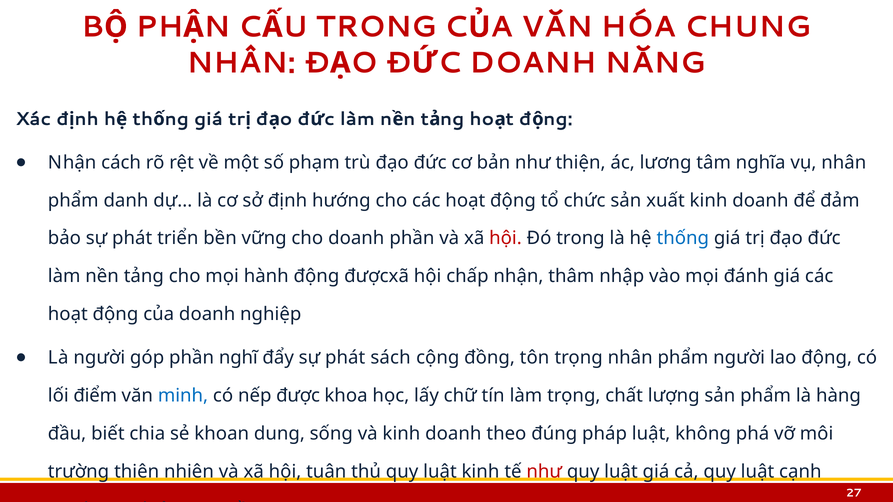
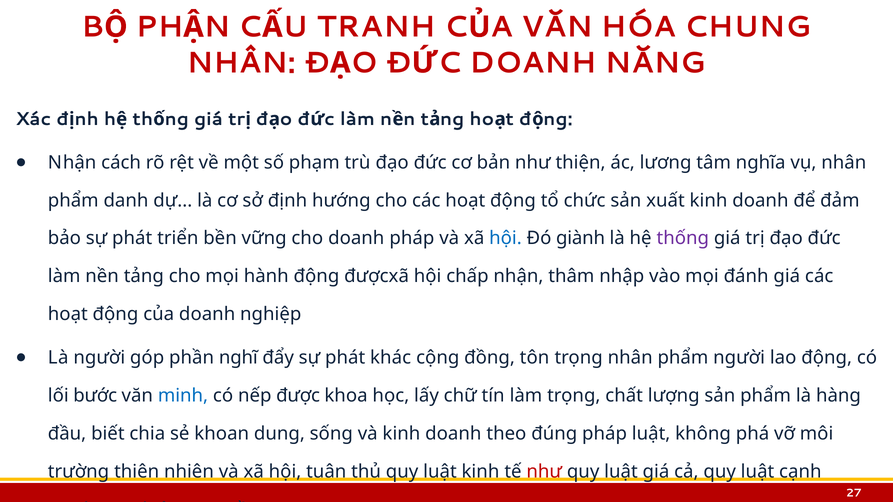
TRONG: TRONG -> TRANH (376, 27)
phần: phần -> pháp (412, 238)
hội colour: red -> blue (505, 238)
trọng: trọng -> giành (581, 238)
thống colour: blue -> purple (683, 238)
sách: sách -> khác (391, 358)
điểm: điểm -> bước (95, 396)
